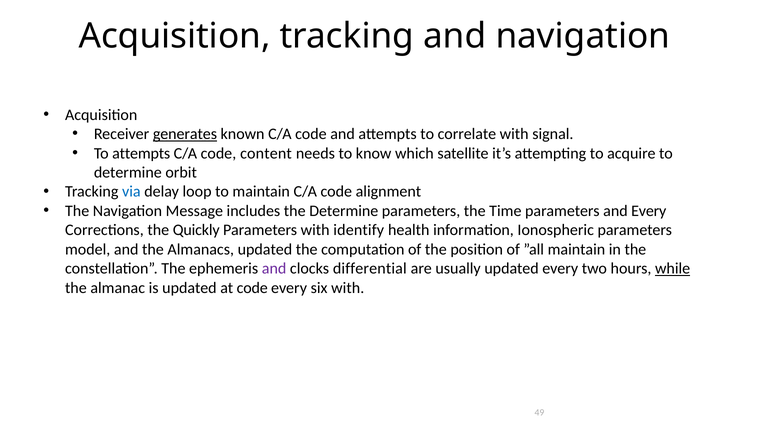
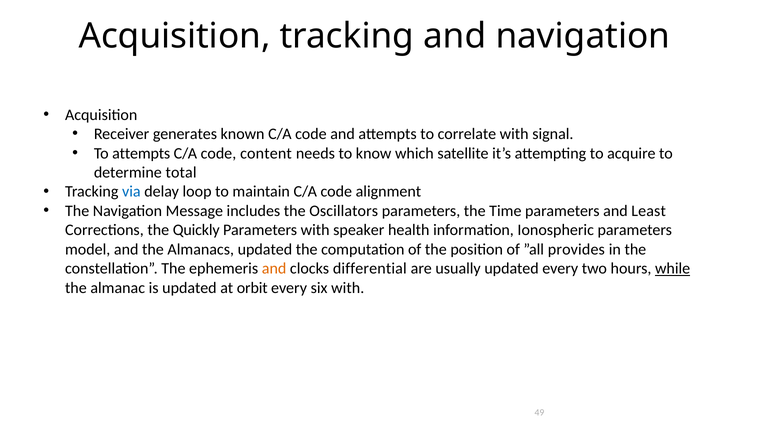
generates underline: present -> none (185, 134)
orbit: orbit -> total (181, 172)
the Determine: Determine -> Oscillators (344, 211)
and Every: Every -> Least (649, 211)
identify: identify -> speaker (359, 230)
”all maintain: maintain -> provides (576, 249)
and colour: purple -> orange (274, 269)
at code: code -> orbit (252, 288)
